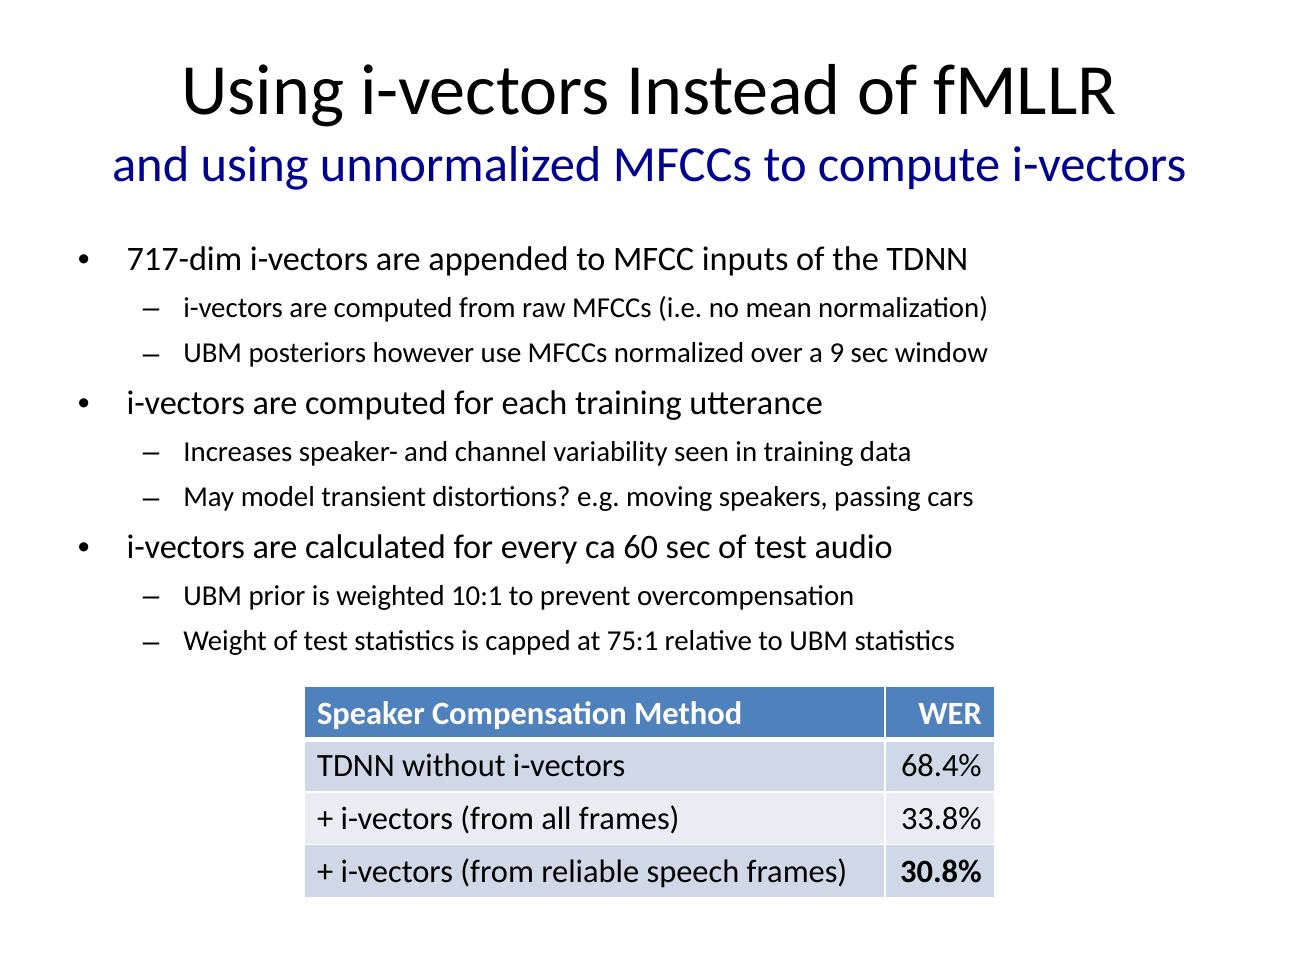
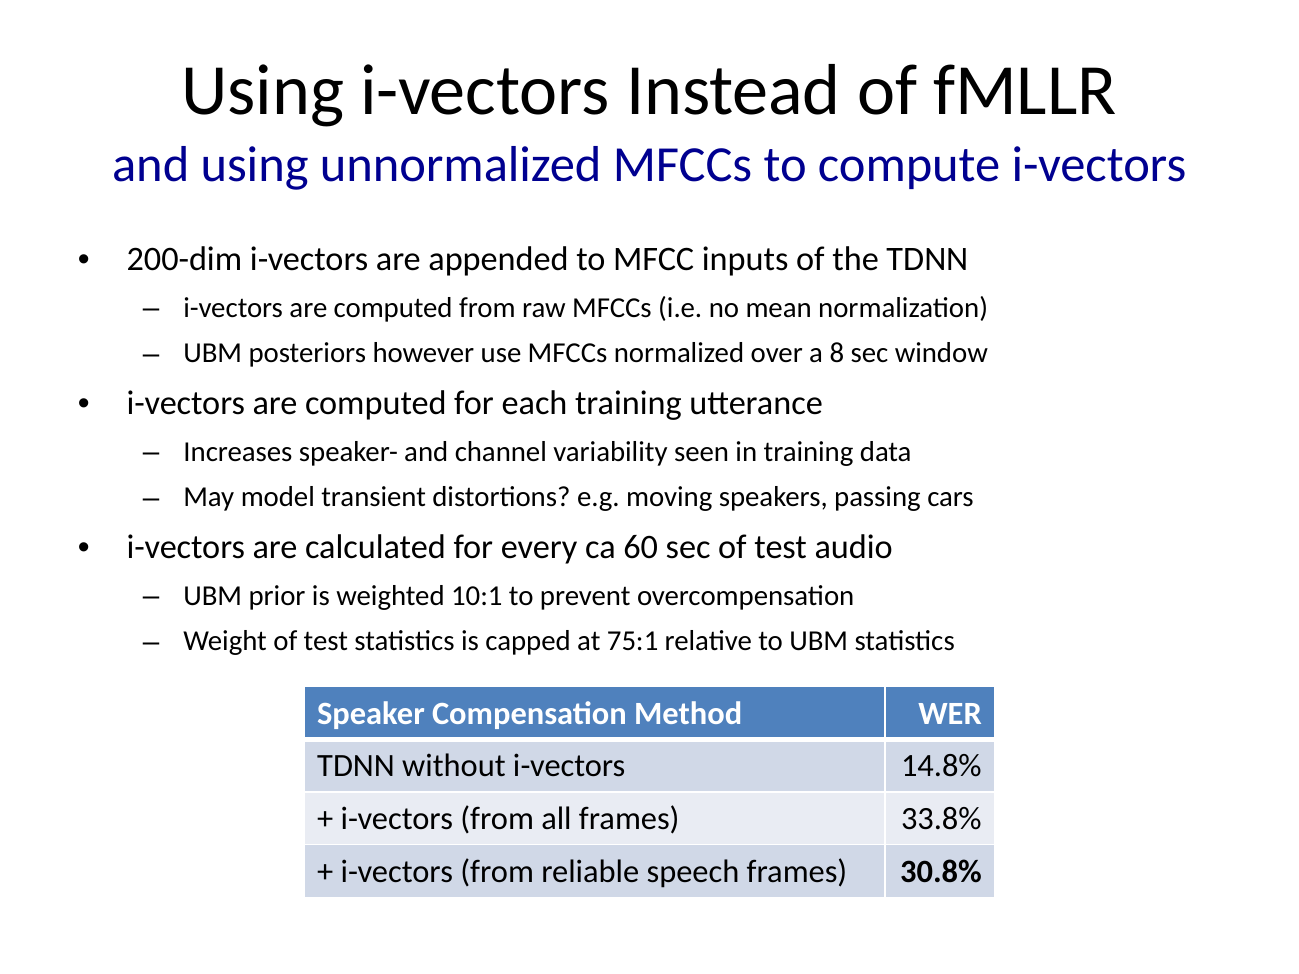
717-dim: 717-dim -> 200-dim (184, 260)
9: 9 -> 8 (837, 353)
68.4%: 68.4% -> 14.8% (941, 766)
